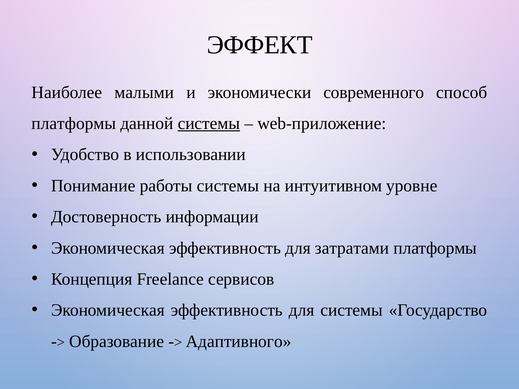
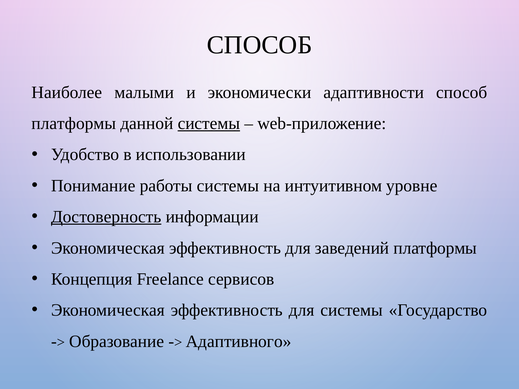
ЭФФЕКТ: ЭФФЕКТ -> СПОСОБ (259, 45)
современного: современного -> адаптивности (374, 92)
Достоверность underline: none -> present (106, 217)
затратами: затратами -> заведений (352, 248)
